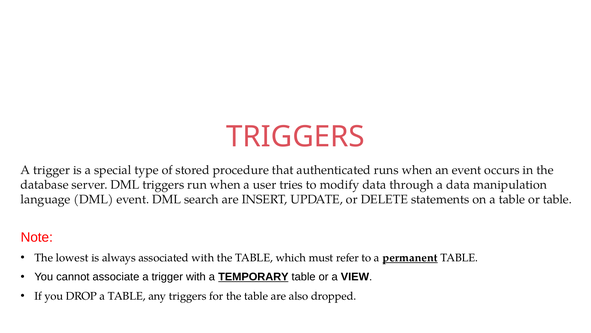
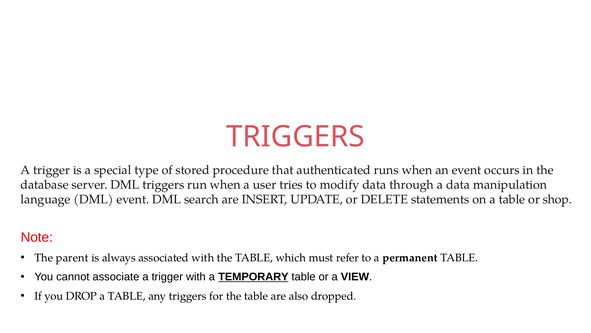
or table: table -> shop (557, 199)
lowest: lowest -> parent (72, 257)
permanent underline: present -> none (410, 257)
